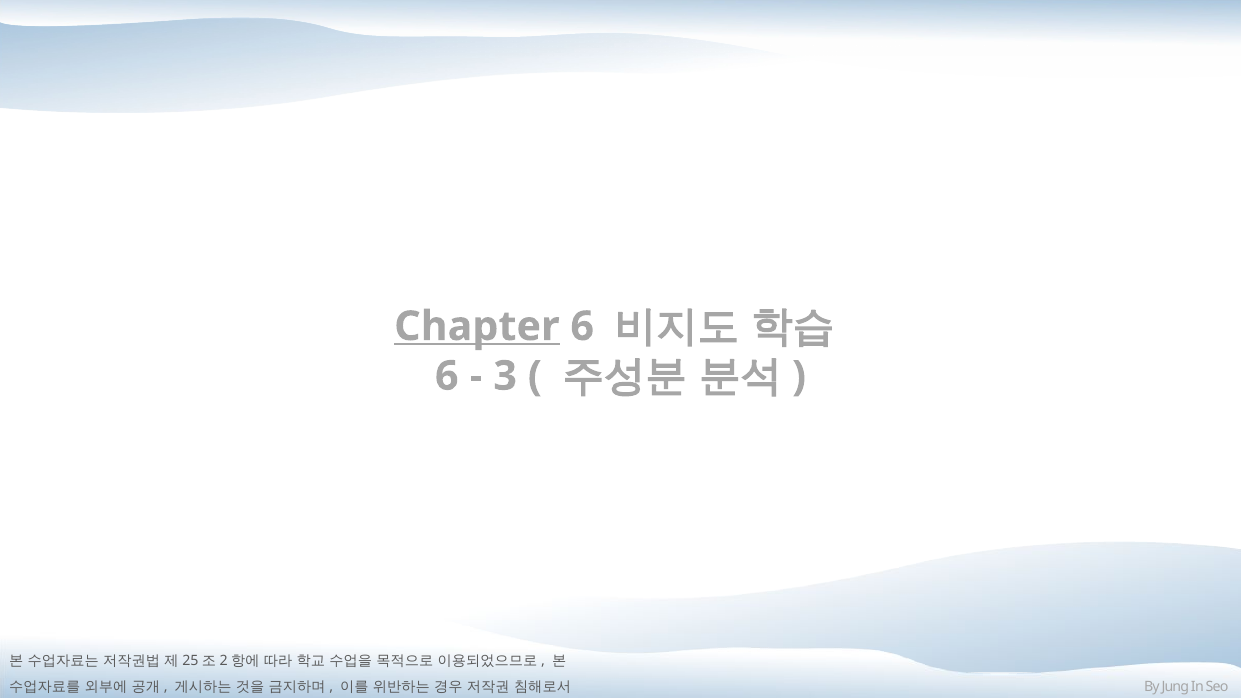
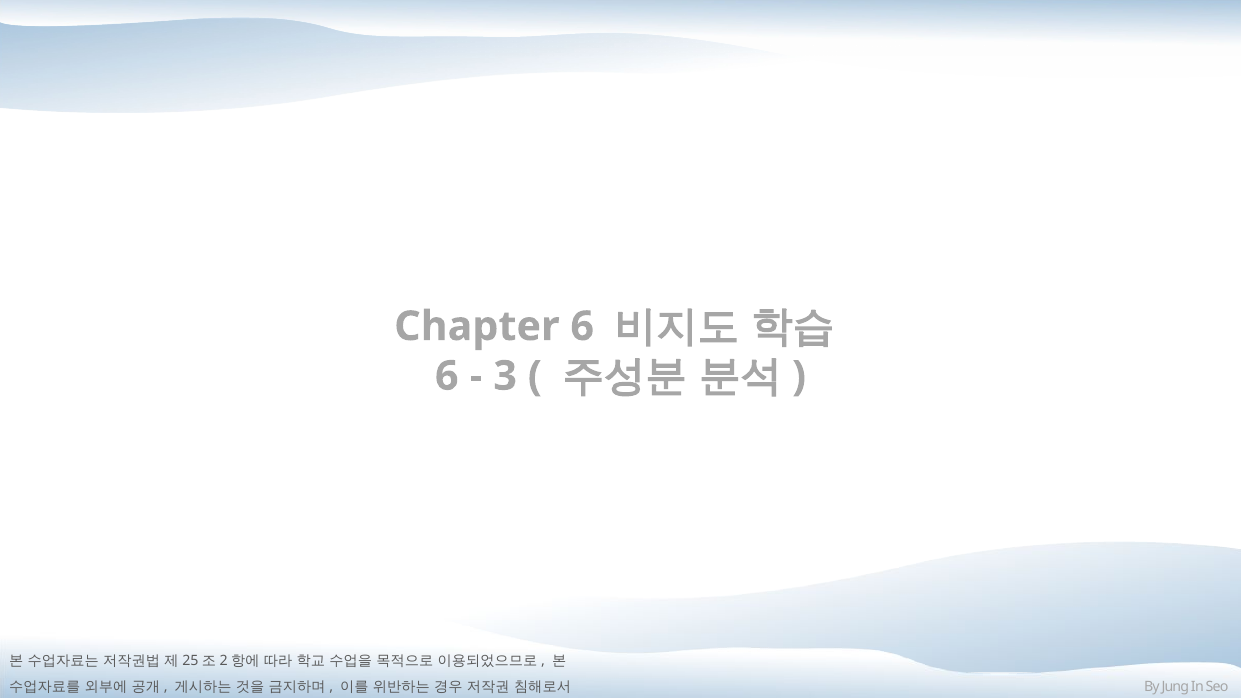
Chapter underline: present -> none (477, 326)
